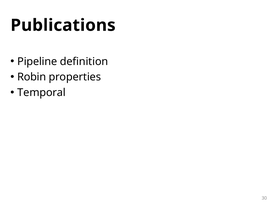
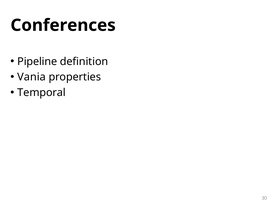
Publications: Publications -> Conferences (63, 25)
Robin: Robin -> Vania (32, 77)
